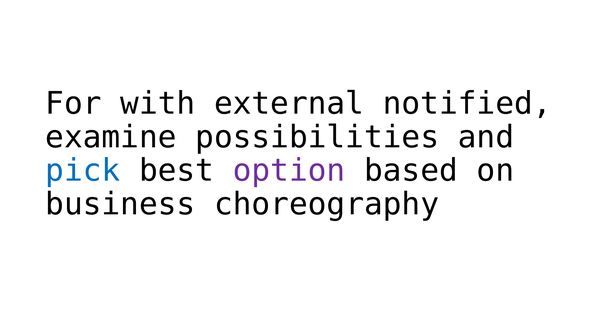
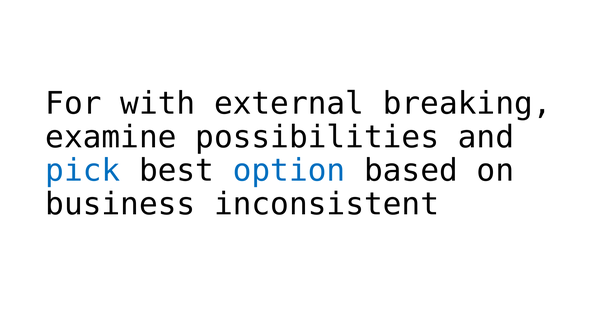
notified: notified -> breaking (467, 104)
option colour: purple -> blue (289, 171)
choreography: choreography -> inconsistent (327, 205)
